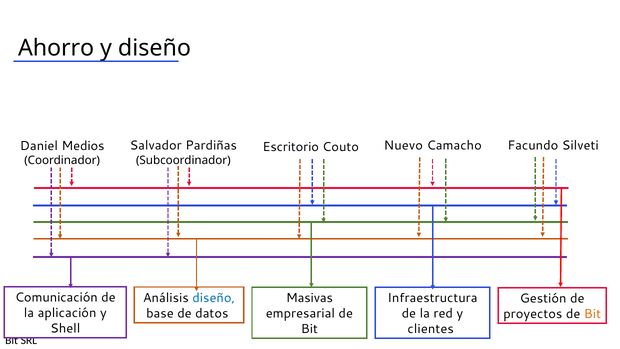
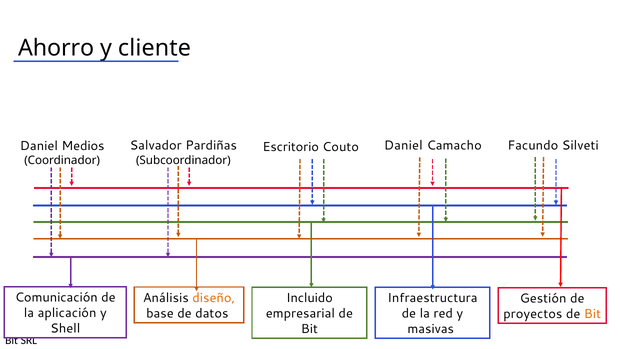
y diseño: diseño -> cliente (154, 48)
Couto Nuevo: Nuevo -> Daniel (403, 146)
diseño colour: blue -> orange (214, 298)
Masivas: Masivas -> Incluido (309, 298)
clientes: clientes -> masivas (431, 329)
